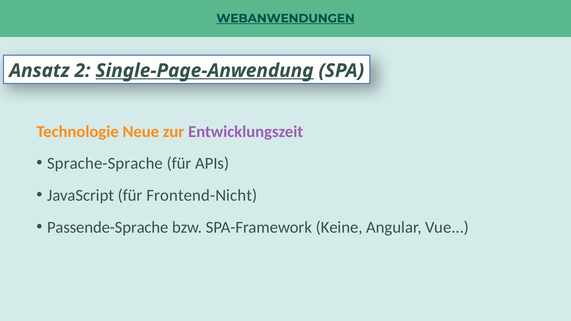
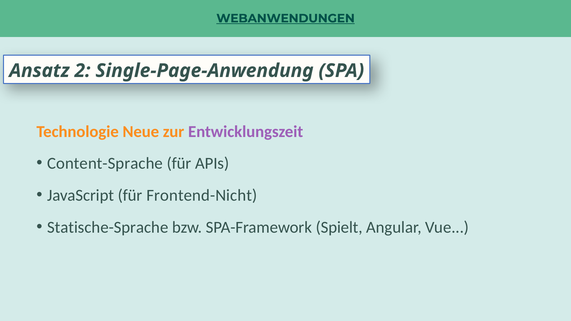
Single-Page-Anwendung underline: present -> none (205, 71)
Sprache-Sprache: Sprache-Sprache -> Content-Sprache (105, 164)
Passende-Sprache: Passende-Sprache -> Statische-Sprache (108, 227)
Keine: Keine -> Spielt (339, 227)
